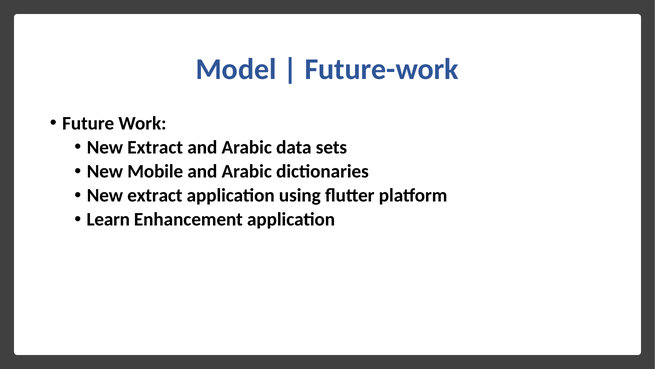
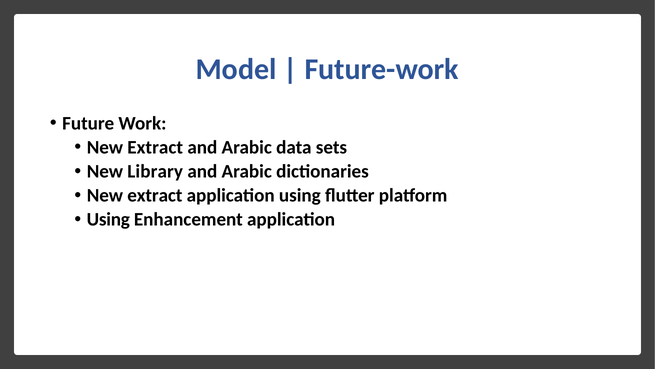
Mobile: Mobile -> Library (155, 171)
Learn: Learn -> Using (108, 219)
